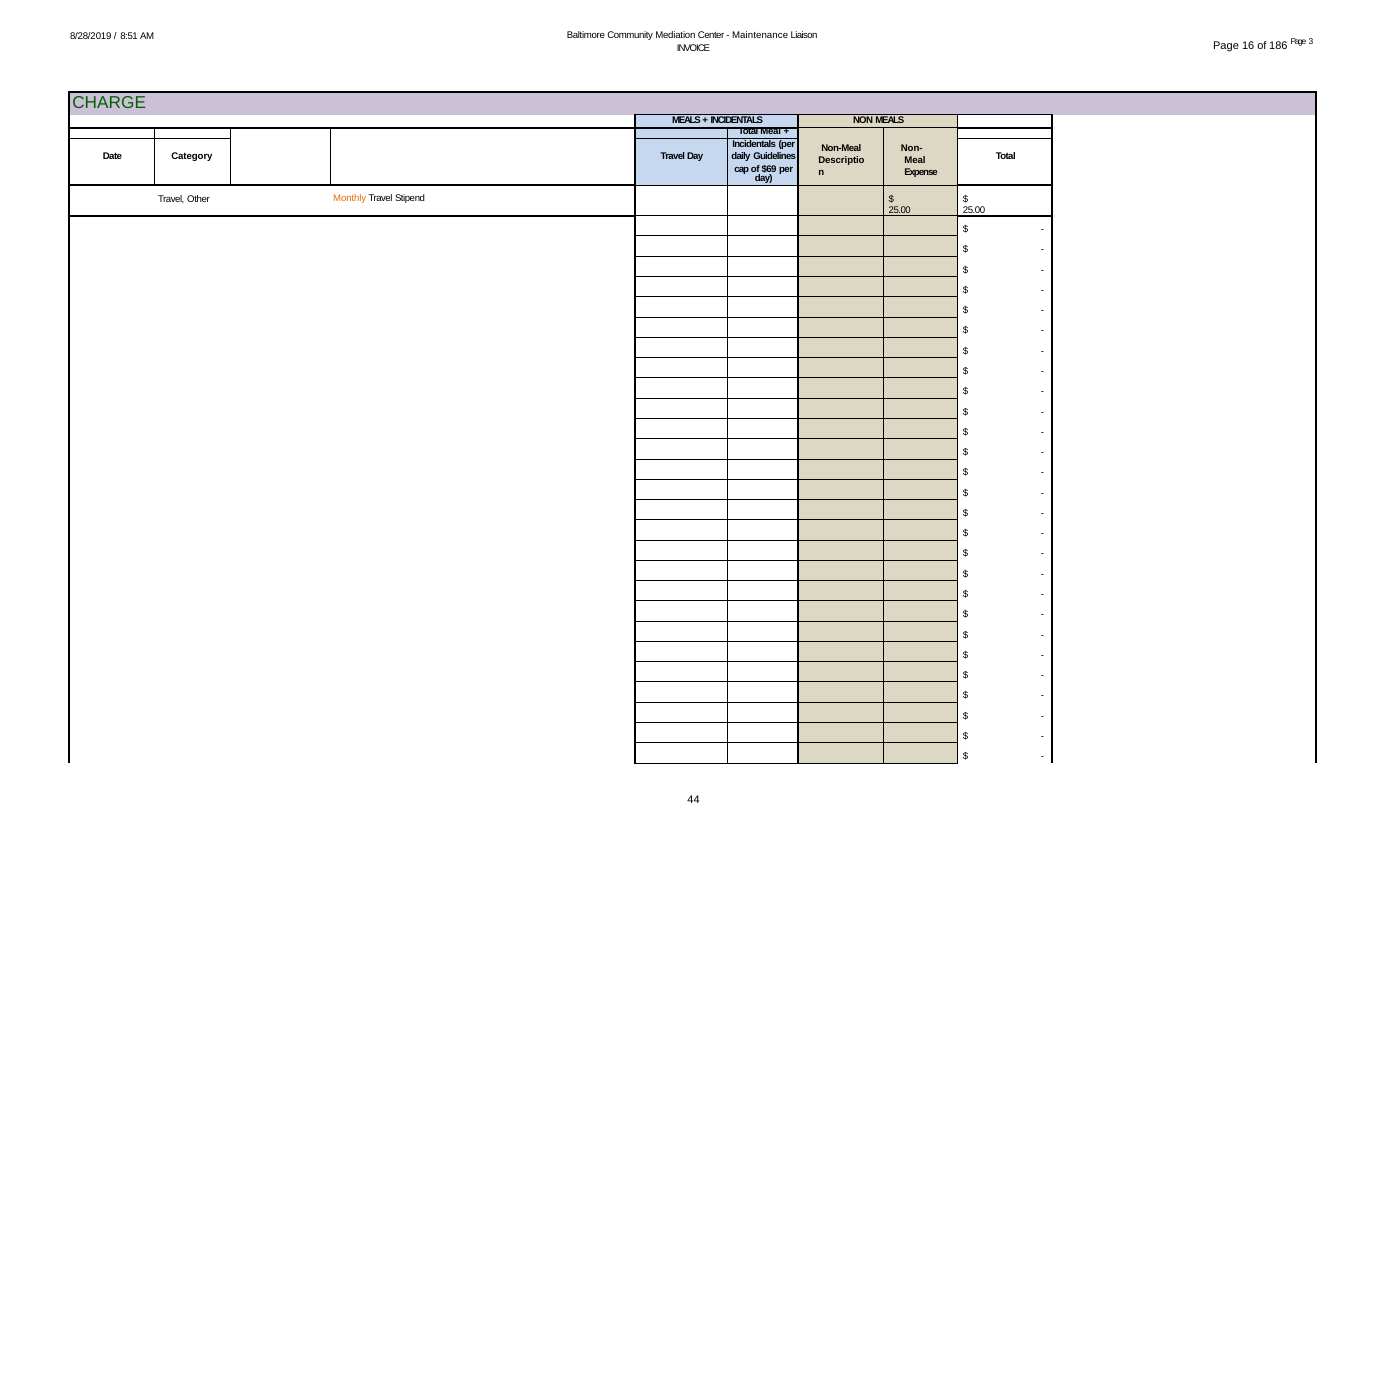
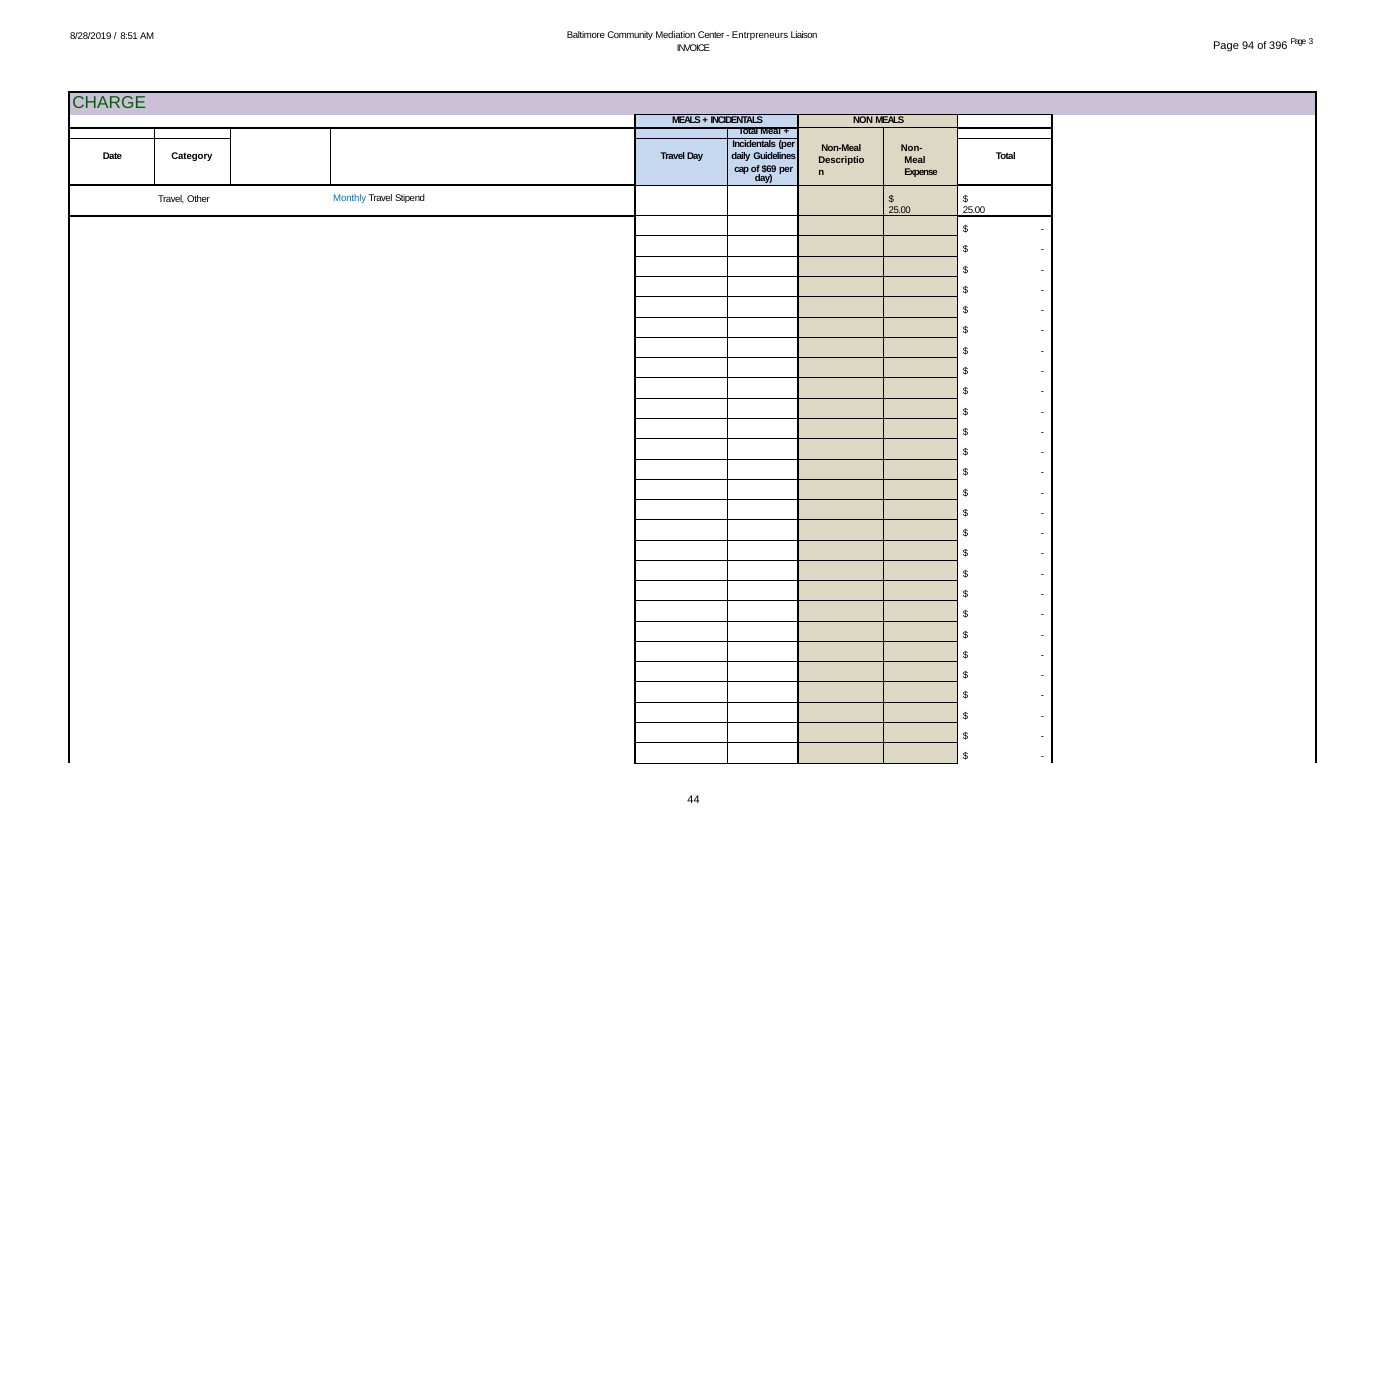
Maintenance: Maintenance -> Entrpreneurs (760, 36)
16: 16 -> 94 (1248, 46)
186: 186 -> 396 (1278, 46)
Monthly colour: orange -> blue (350, 198)
